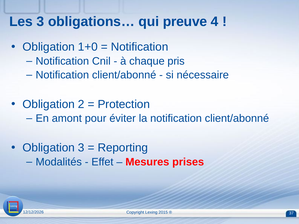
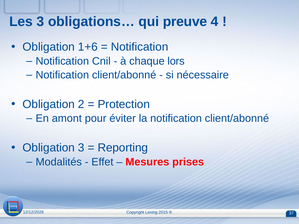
1+0: 1+0 -> 1+6 (88, 47)
pris: pris -> lors (176, 61)
